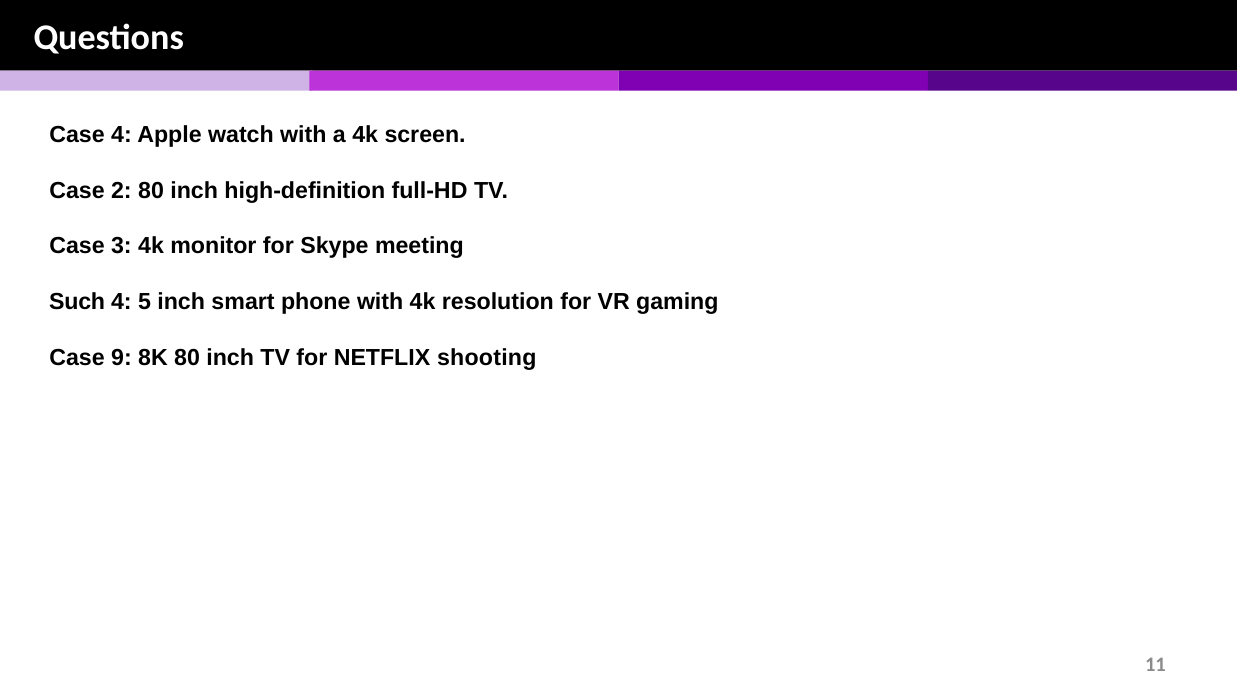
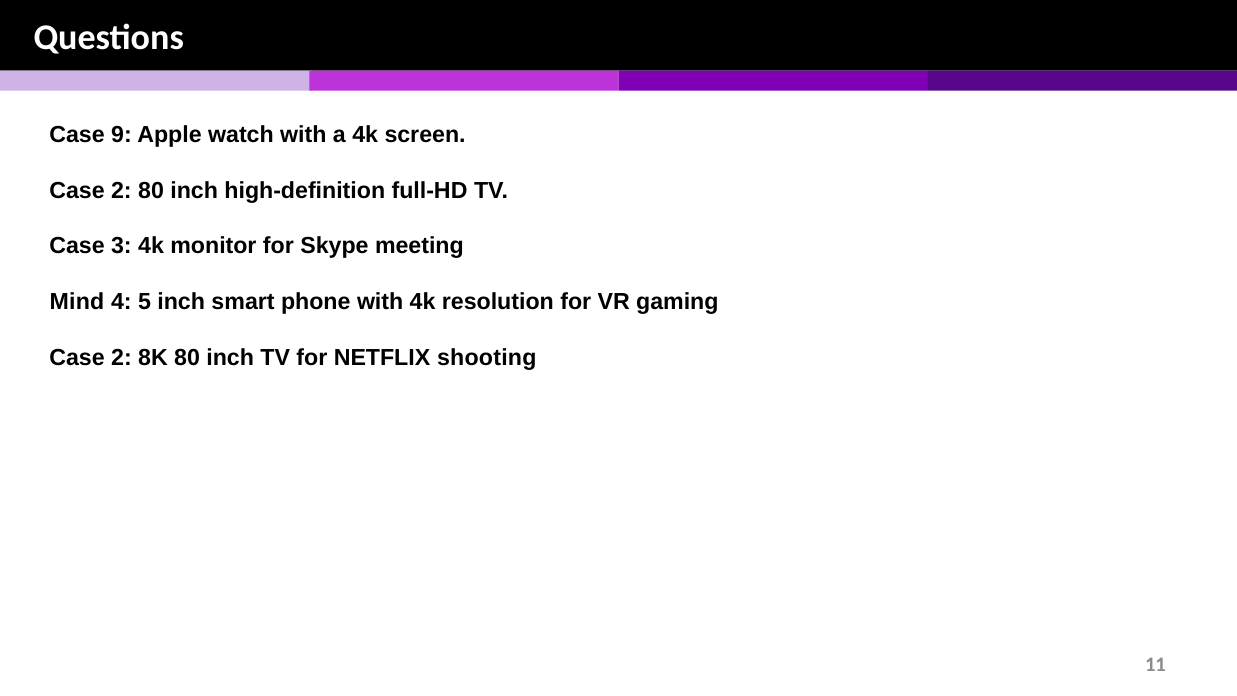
Case 4: 4 -> 9 (121, 135)
Such: Such -> Mind (77, 302)
9: 9 -> 2 (121, 357)
